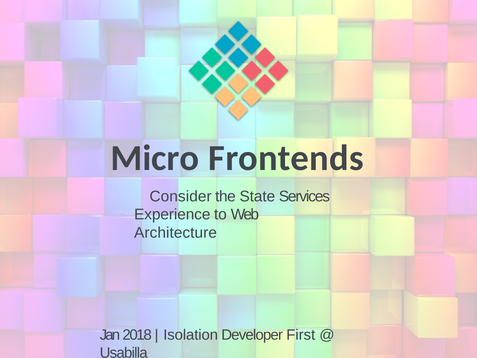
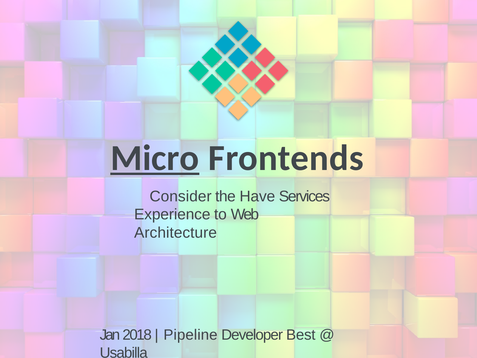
Micro underline: none -> present (155, 158)
State: State -> Have (257, 196)
Isolation: Isolation -> Pipeline (191, 335)
First: First -> Best (301, 335)
